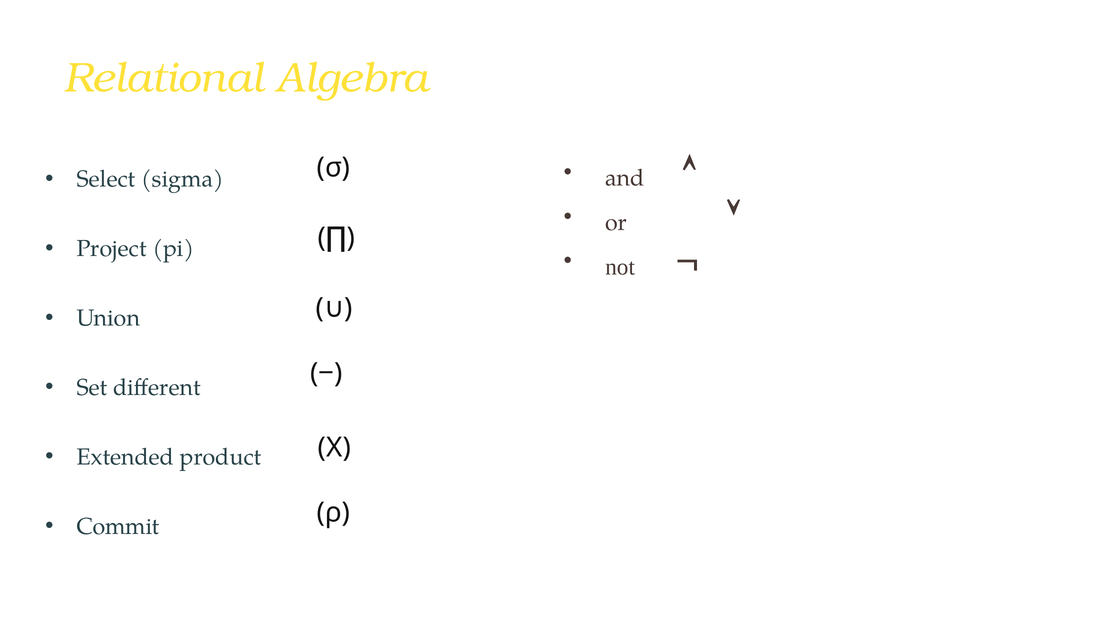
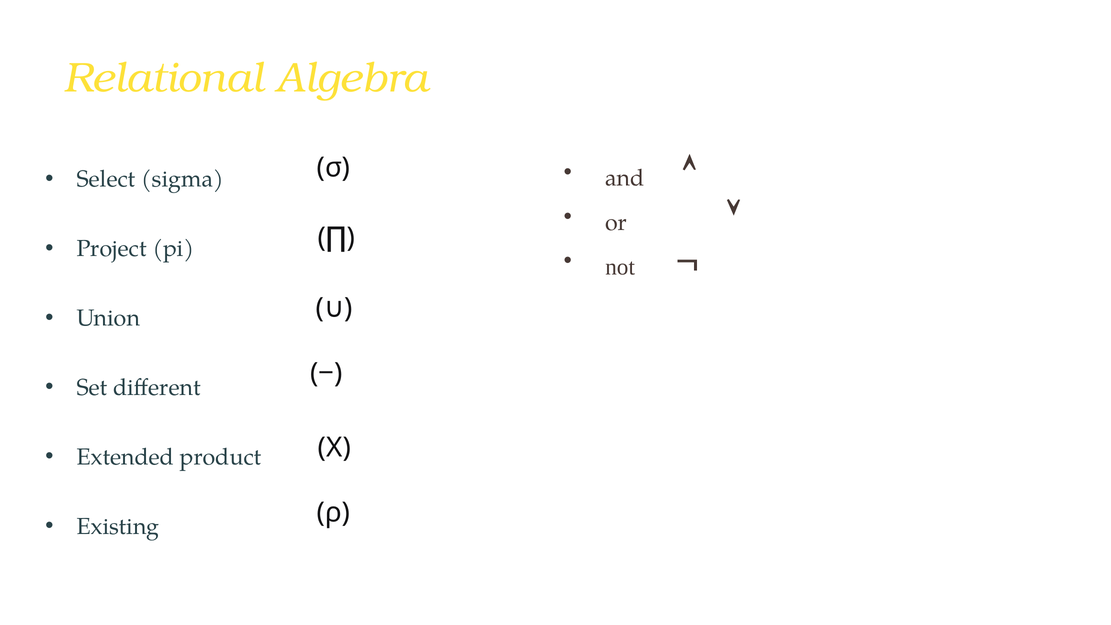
Commit: Commit -> Existing (118, 527)
